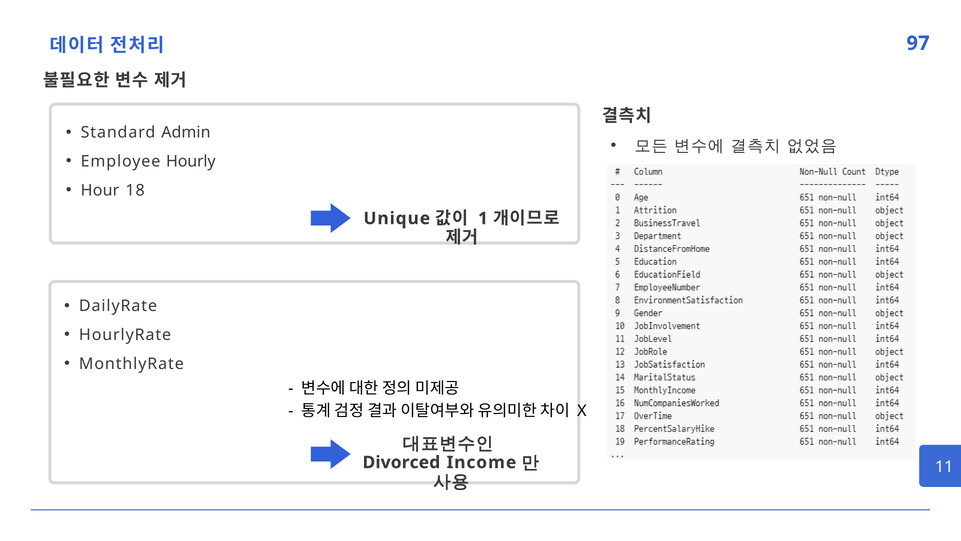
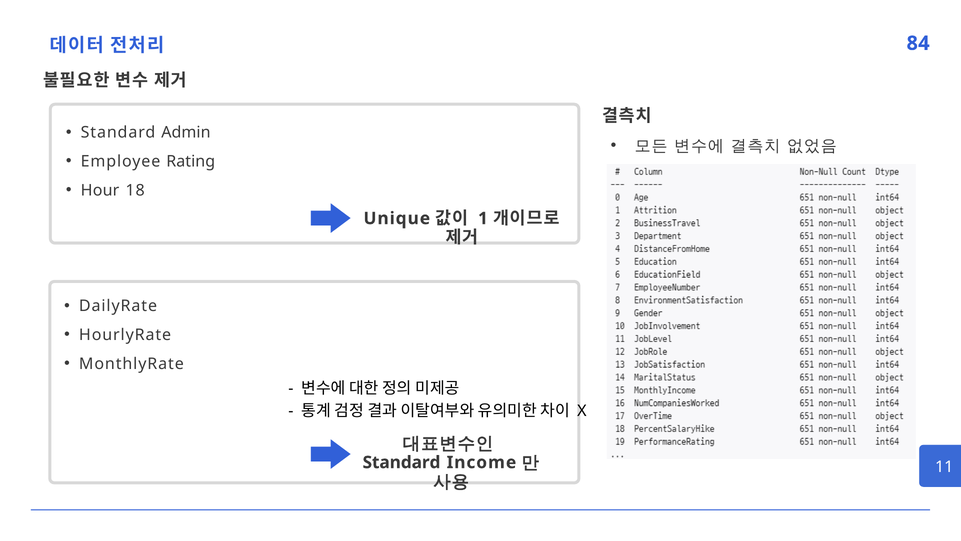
97: 97 -> 84 (918, 43)
Hourly: Hourly -> Rating (191, 161)
Divorced: Divorced -> Standard (401, 462)
